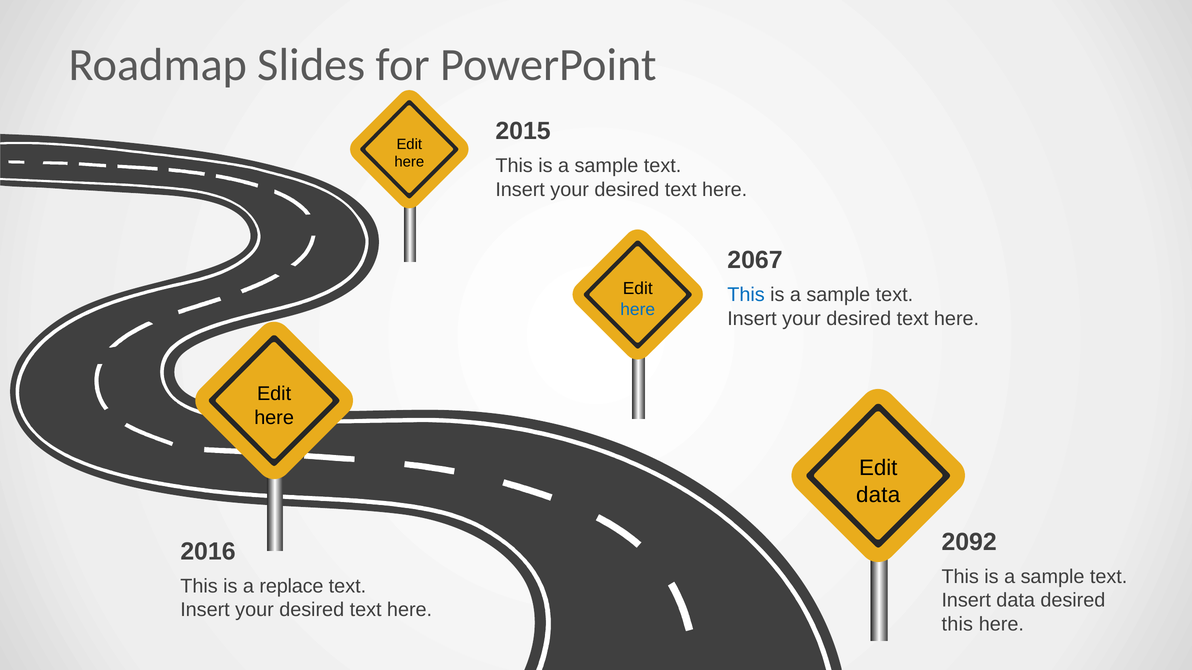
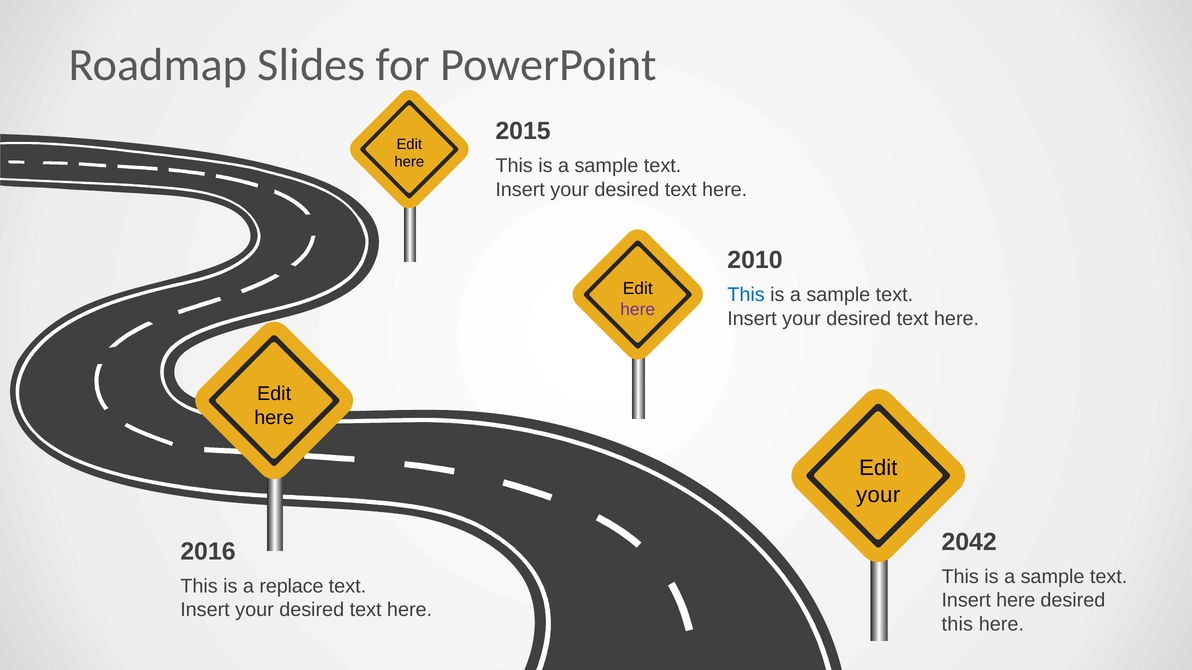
2067: 2067 -> 2010 (755, 260)
here colour: blue -> purple (638, 310)
data: data -> your (878, 495)
2092: 2092 -> 2042 (969, 542)
Insert data: data -> here (1016, 601)
